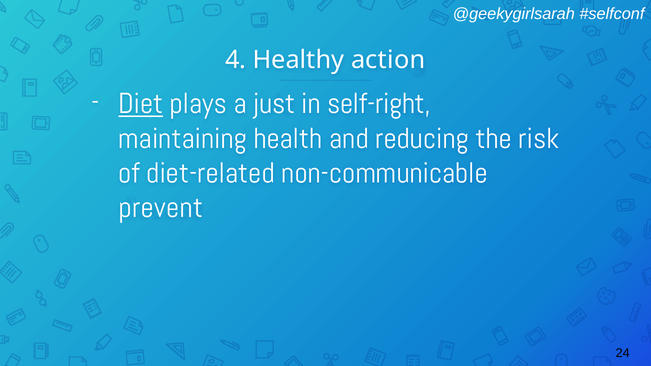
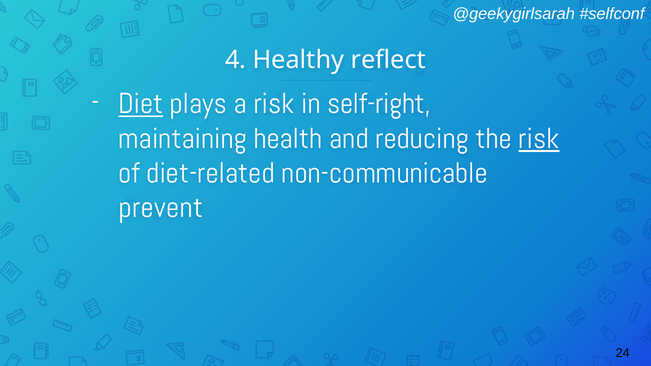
action: action -> reflect (388, 60)
a just: just -> risk (274, 104)
risk underline: none -> present (539, 139)
